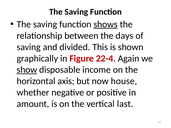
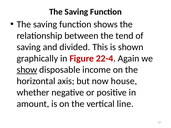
shows underline: present -> none (106, 24)
days: days -> tend (125, 36)
last: last -> line (125, 104)
